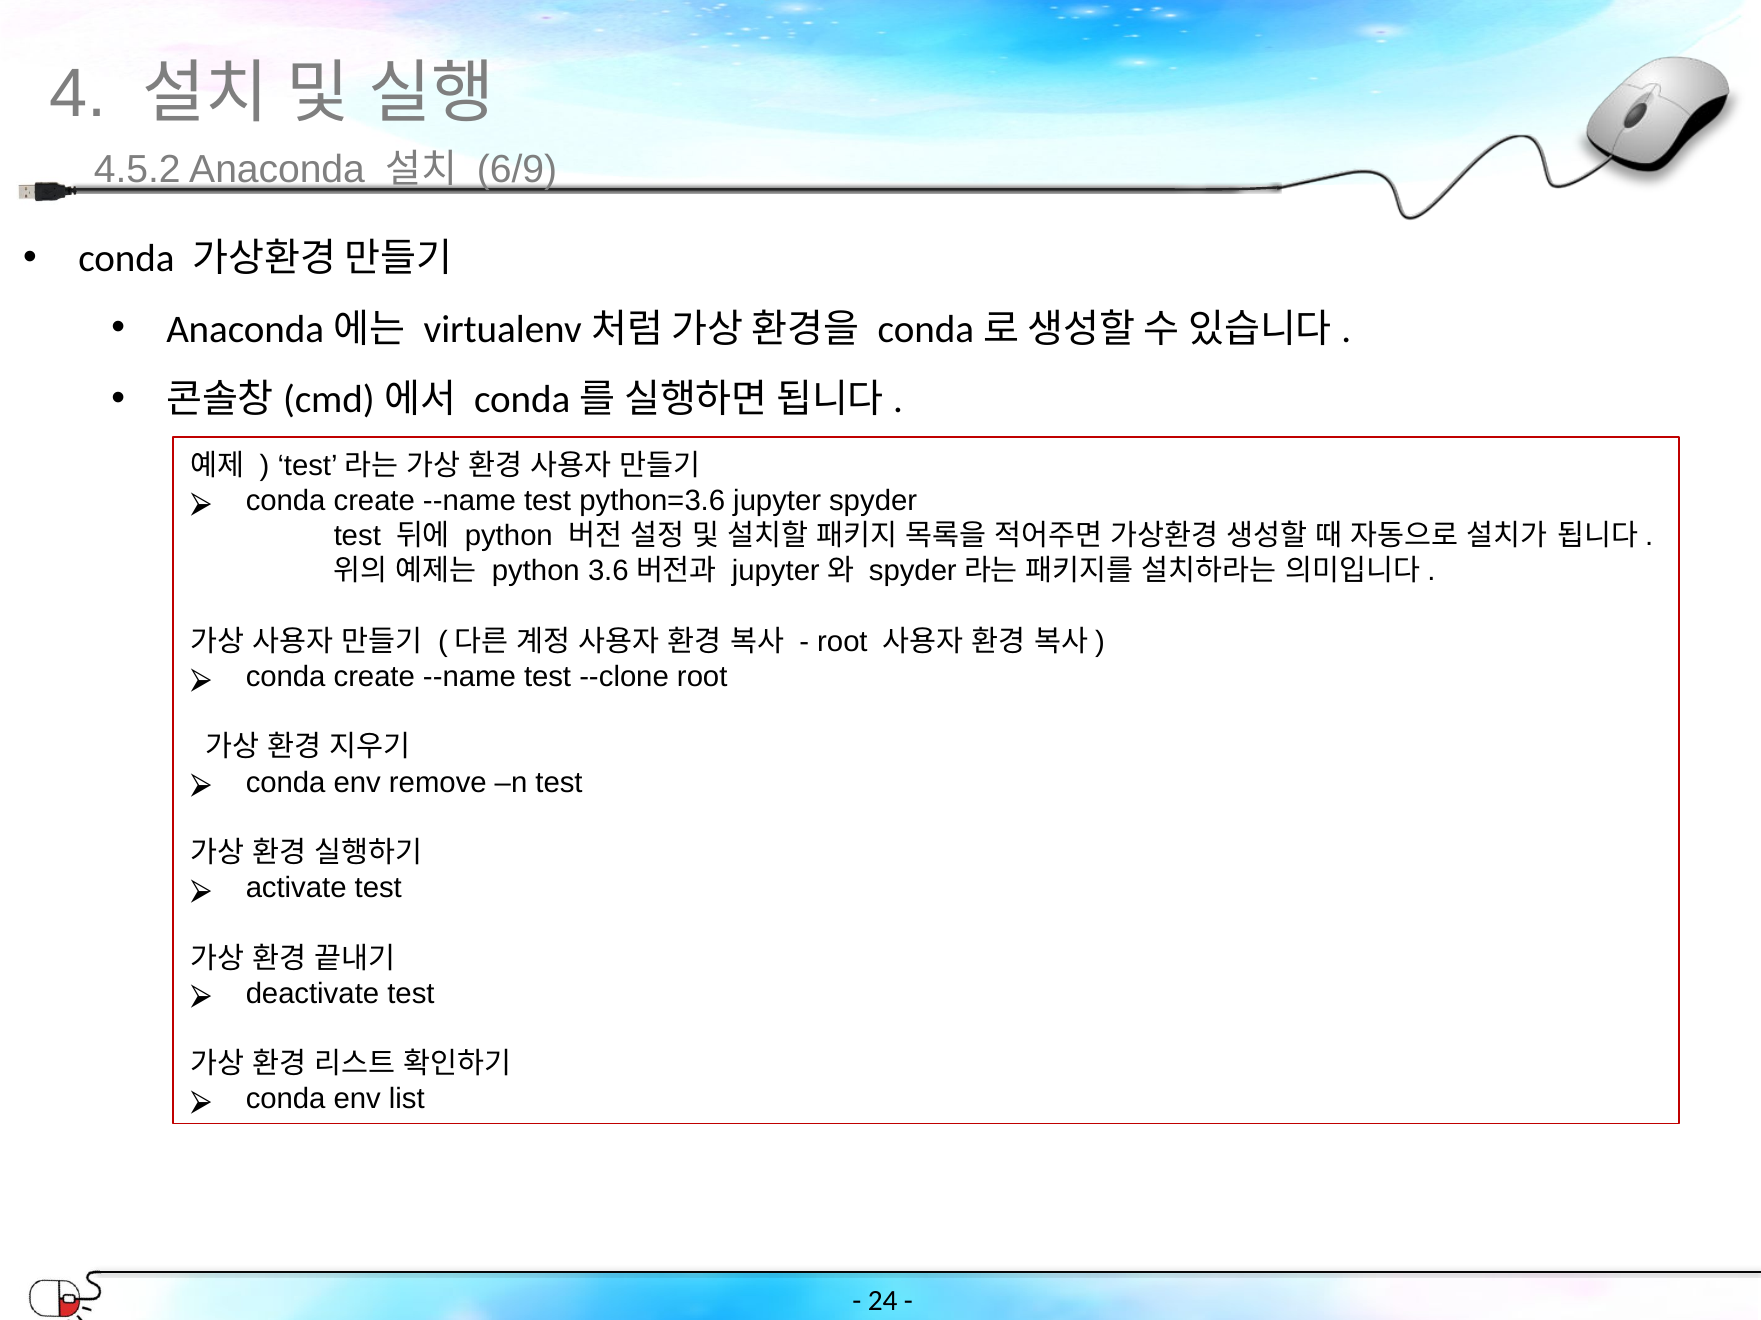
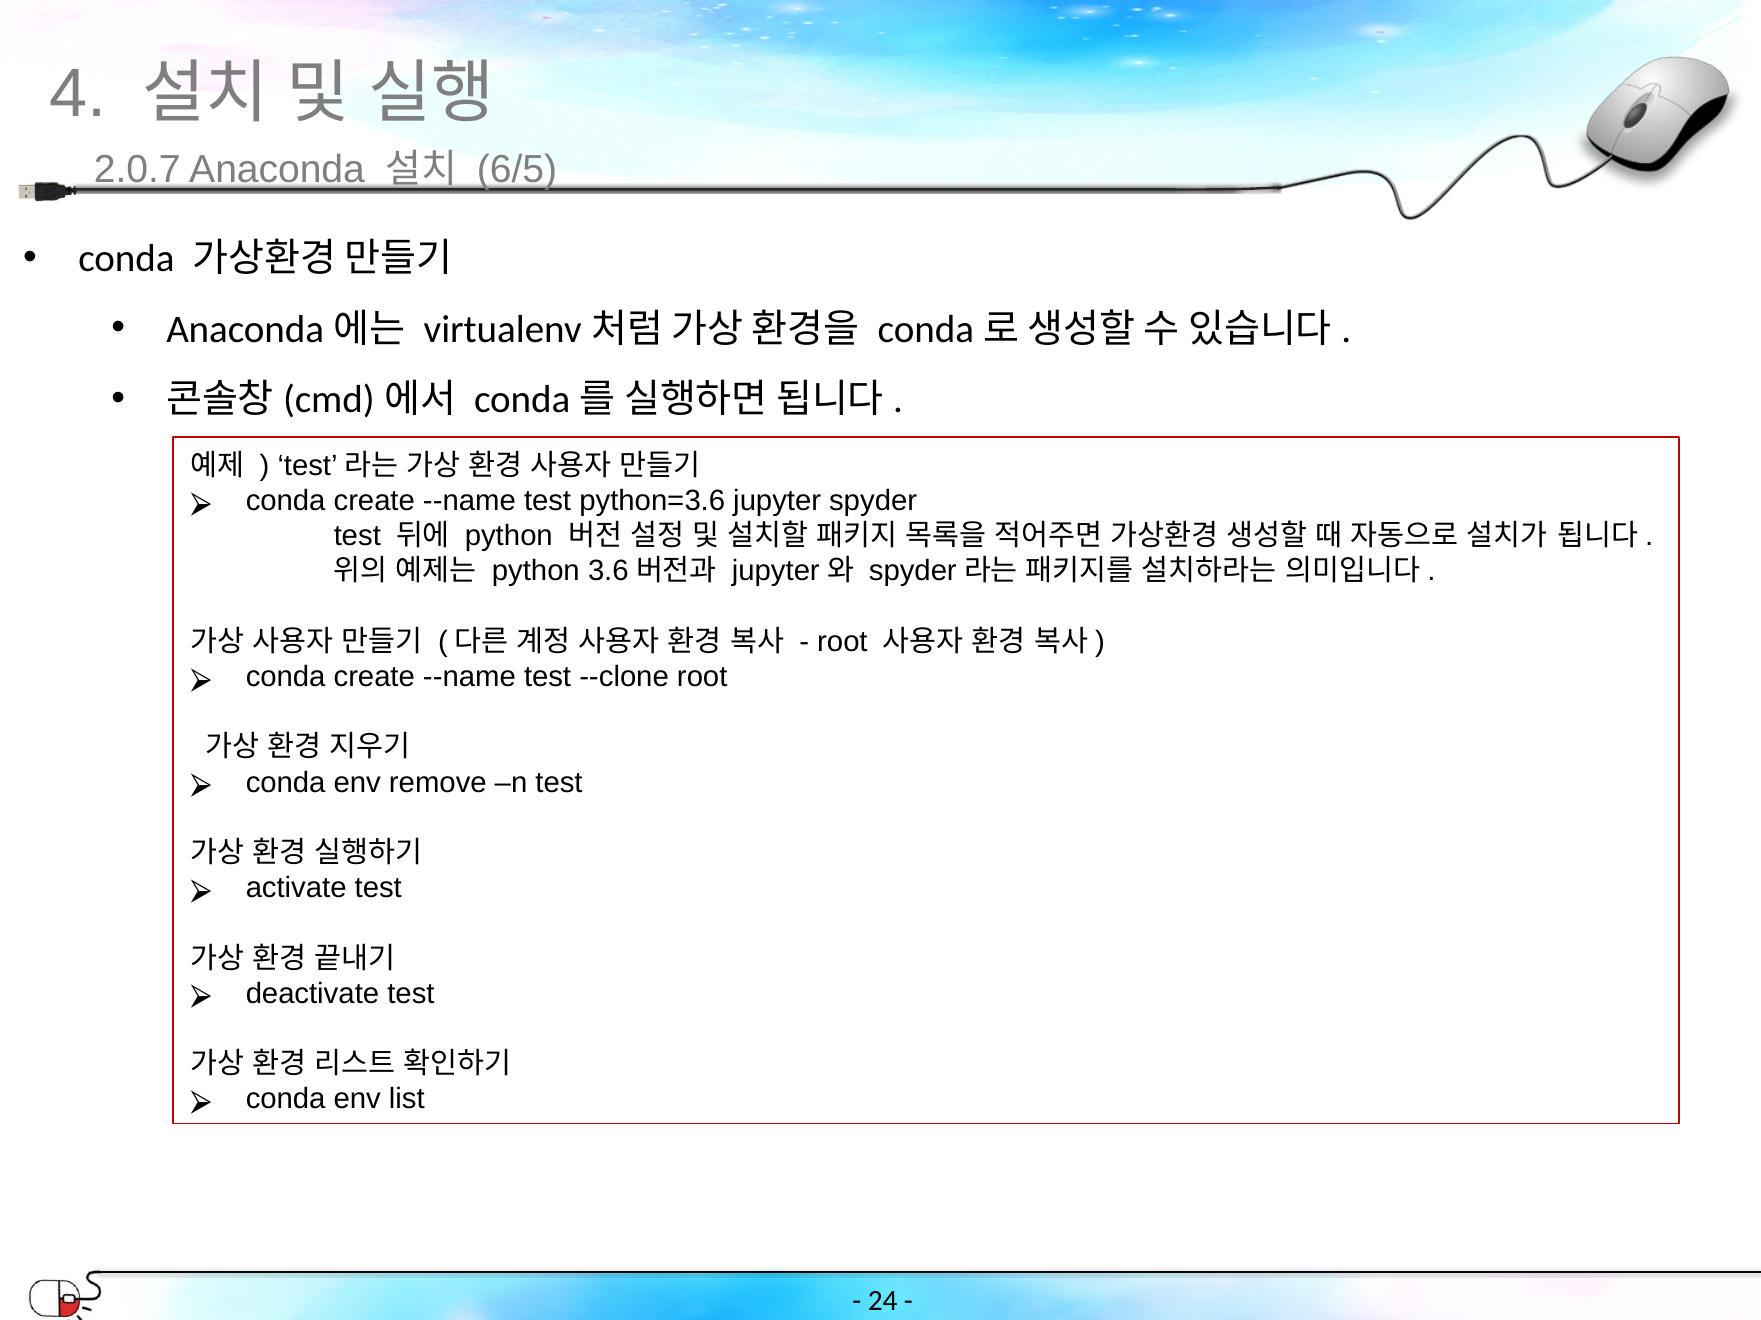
4.5.2: 4.5.2 -> 2.0.7 (137, 170)
6/9: 6/9 -> 6/5 (517, 170)
